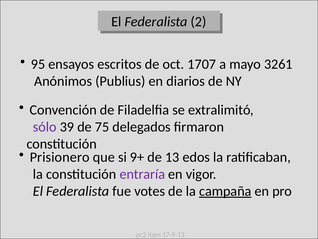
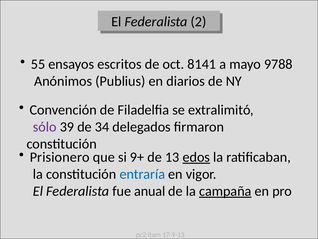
95: 95 -> 55 (38, 64)
1707: 1707 -> 8141 (202, 64)
3261: 3261 -> 9788 (278, 64)
75: 75 -> 34 (102, 127)
edos underline: none -> present (196, 157)
entraría colour: purple -> blue (142, 174)
votes: votes -> anual (150, 191)
